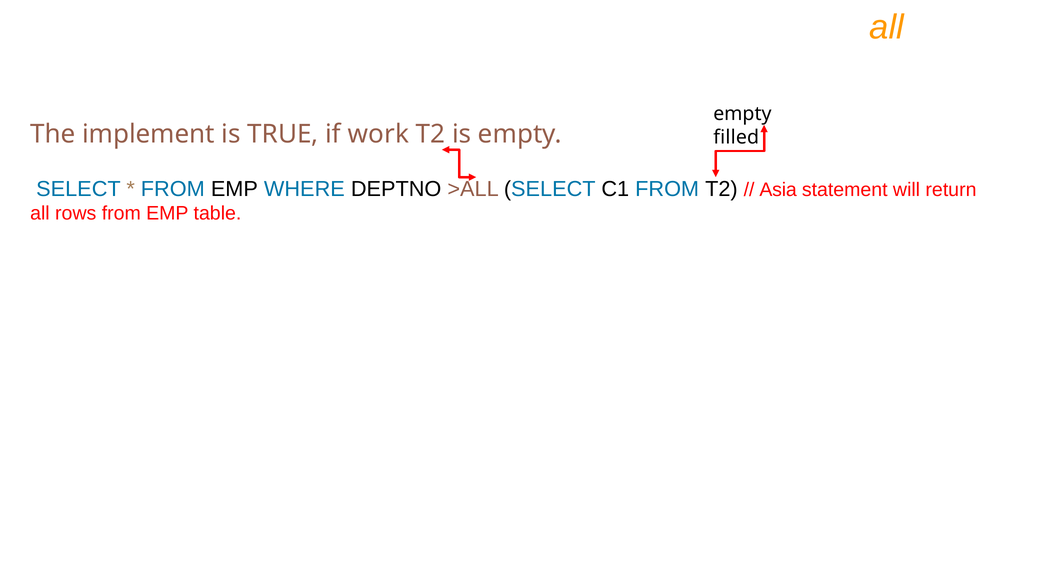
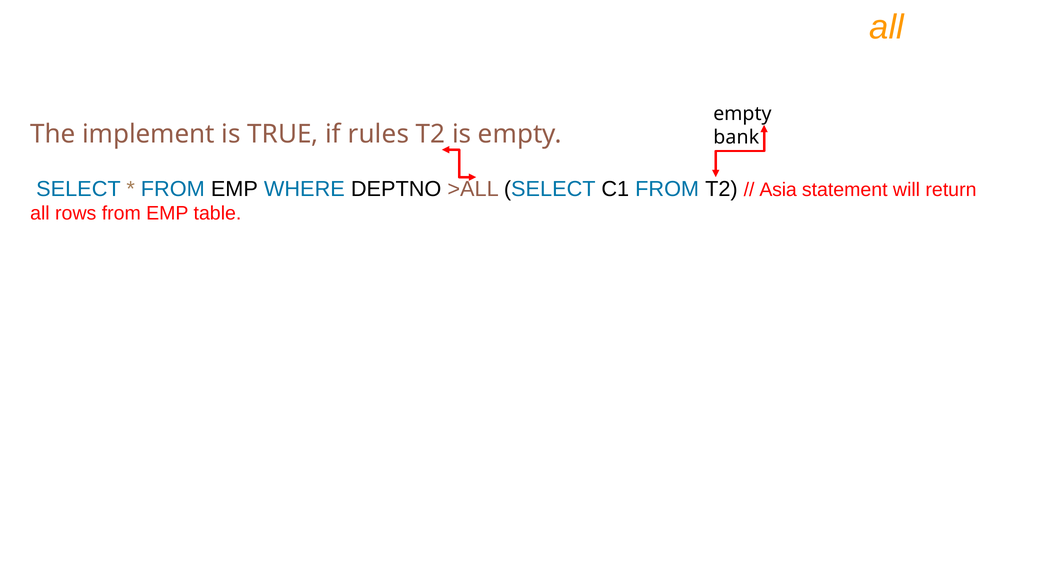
work: work -> rules (378, 134)
filled: filled -> bank (736, 137)
